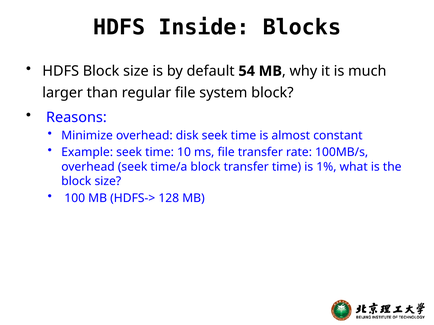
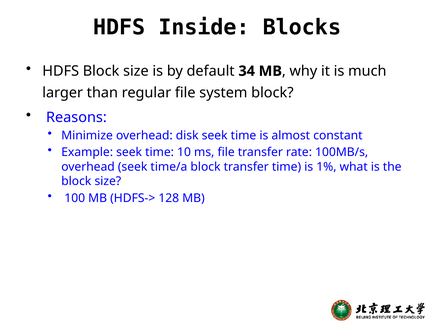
54: 54 -> 34 (247, 71)
